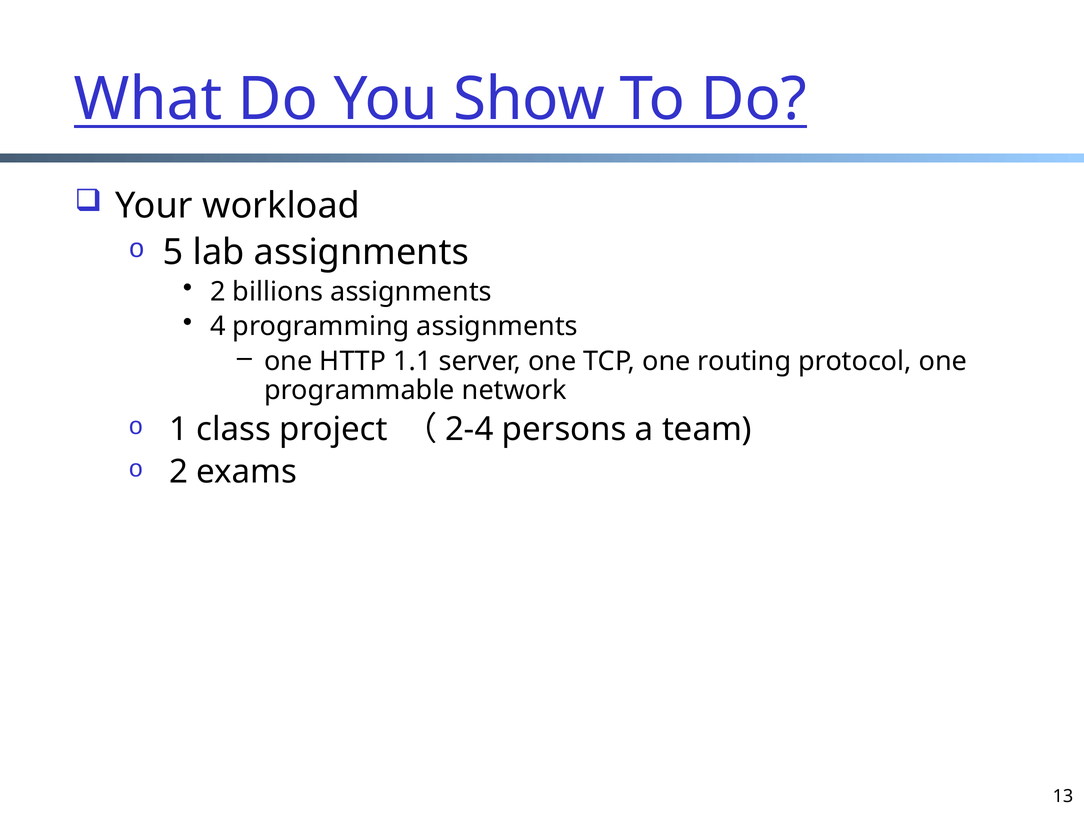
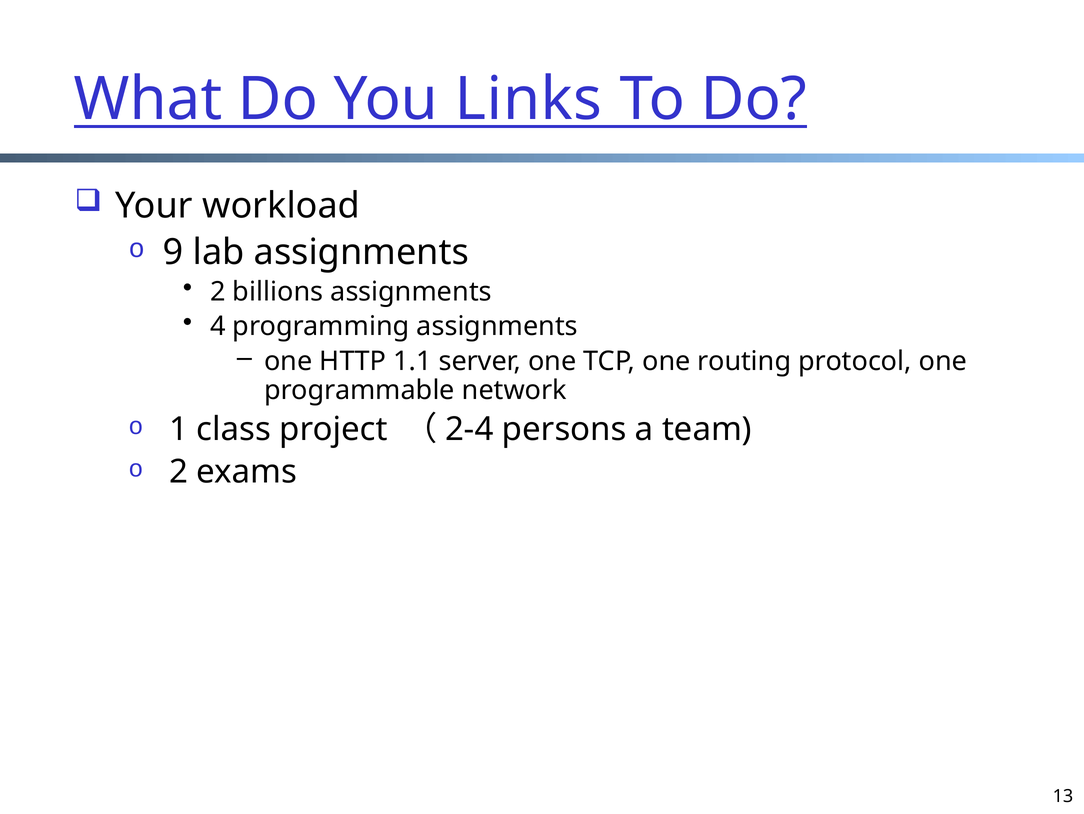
Show: Show -> Links (529, 99)
5: 5 -> 9 (173, 252)
